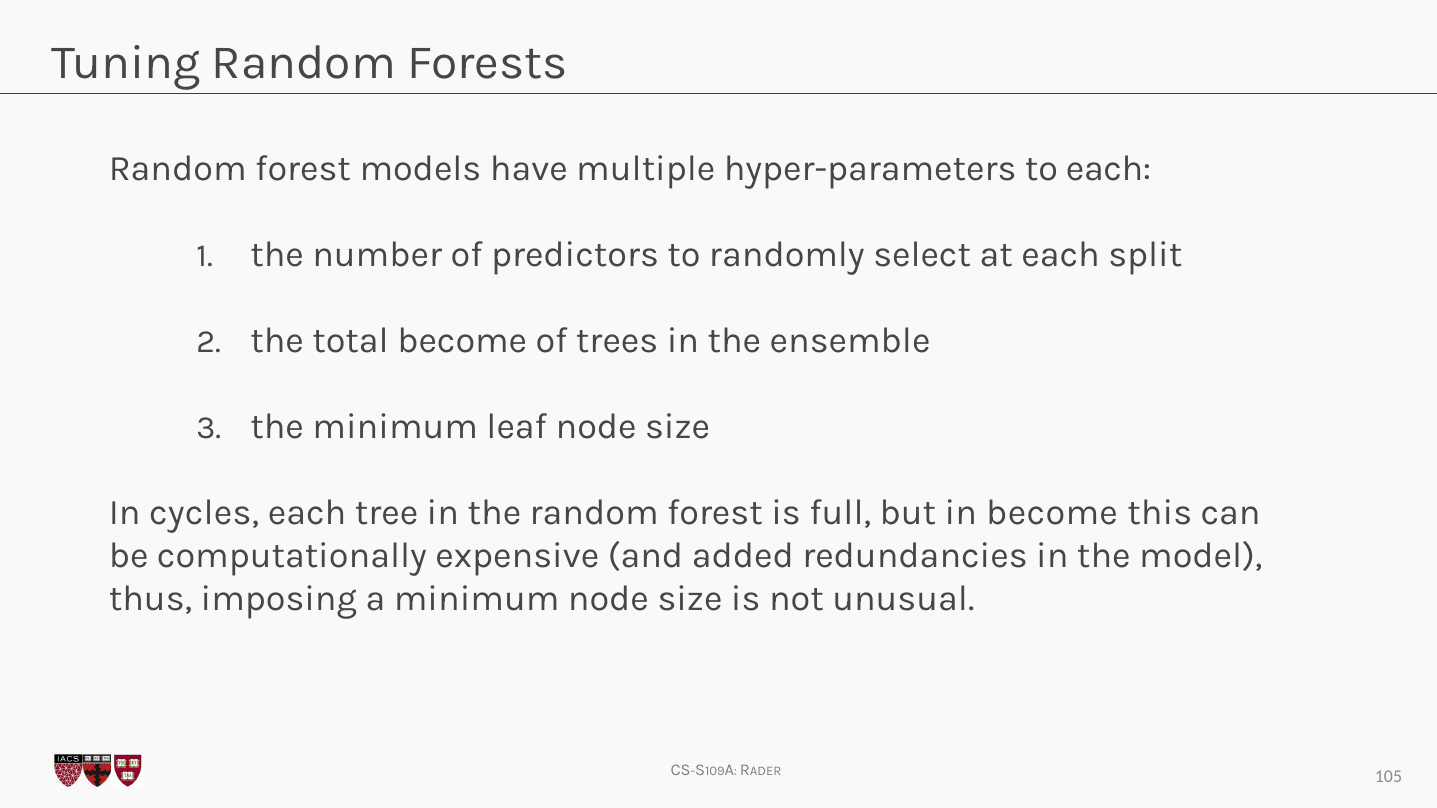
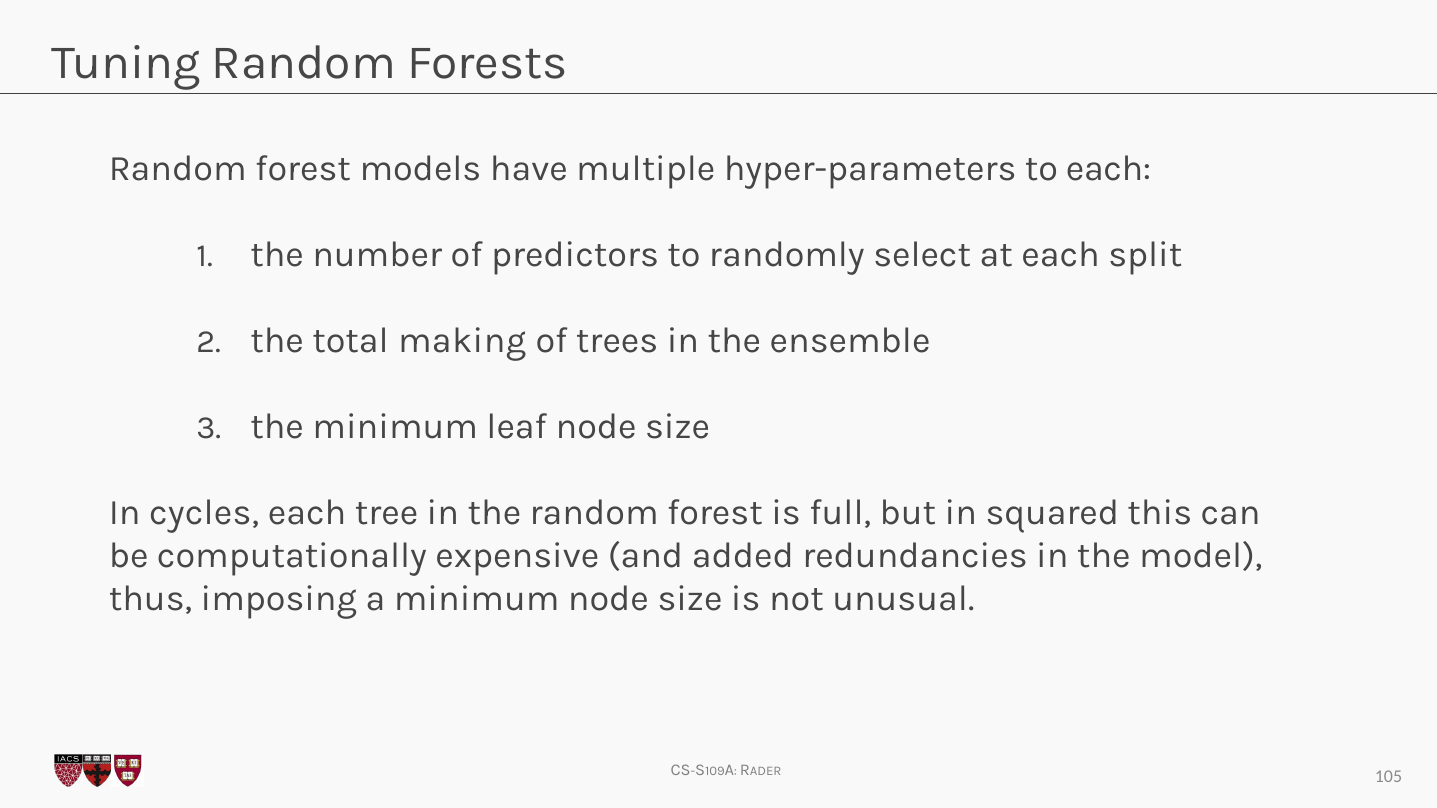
total become: become -> making (462, 341)
in become: become -> squared (1052, 513)
